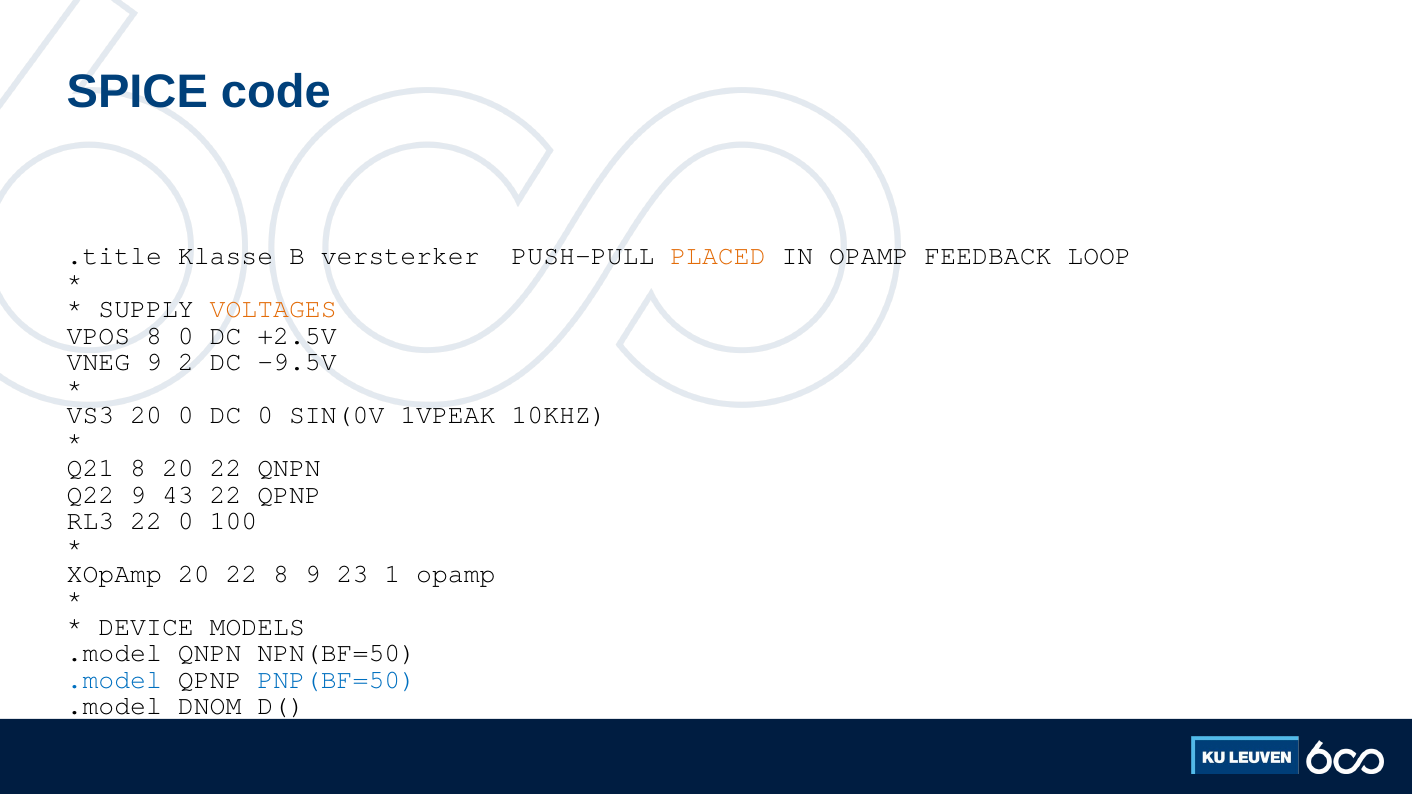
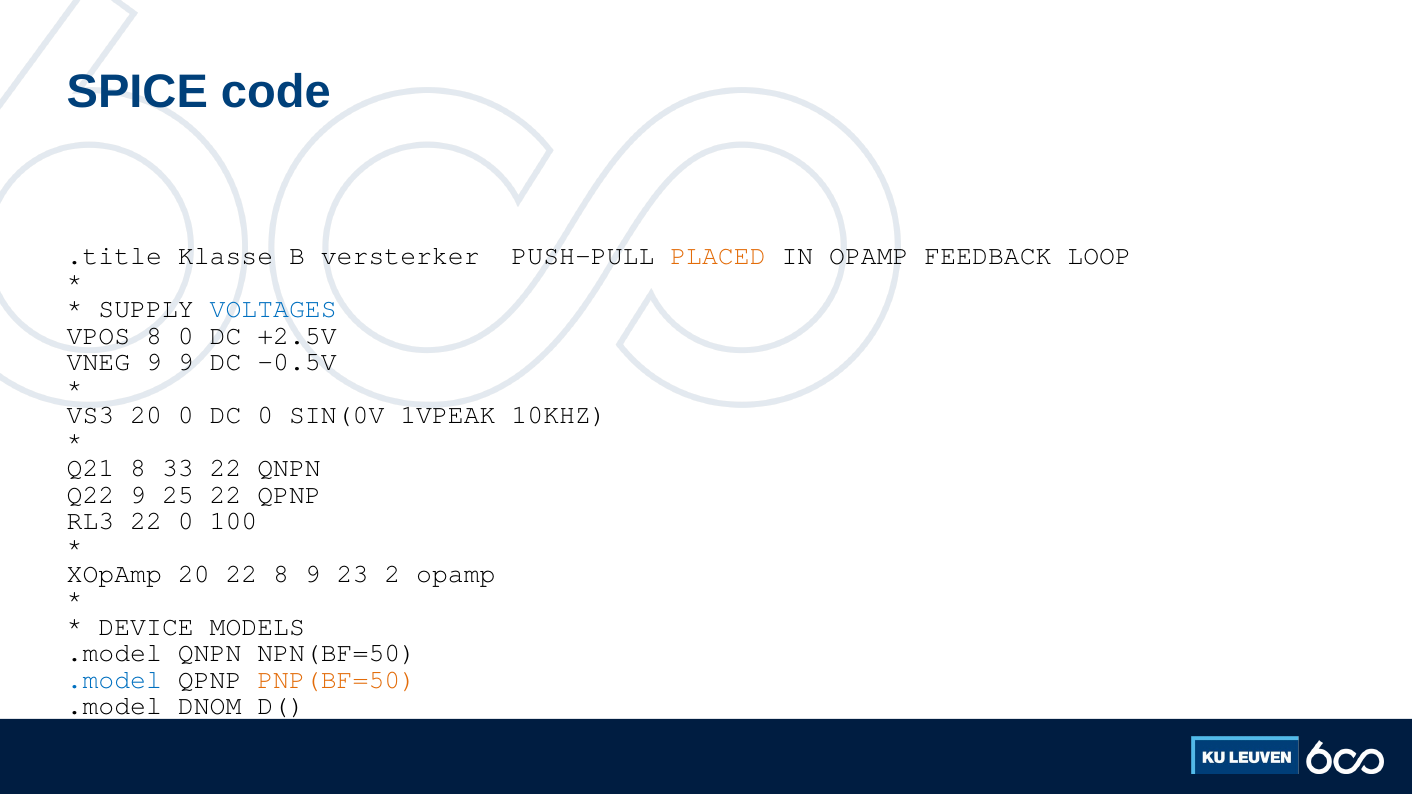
VOLTAGES colour: orange -> blue (273, 309)
9 2: 2 -> 9 (186, 362)
-9.5V: -9.5V -> -0.5V (297, 362)
8 20: 20 -> 33 (178, 468)
43: 43 -> 25 (178, 494)
1: 1 -> 2 (392, 574)
PNP(BF=50 colour: blue -> orange (337, 680)
